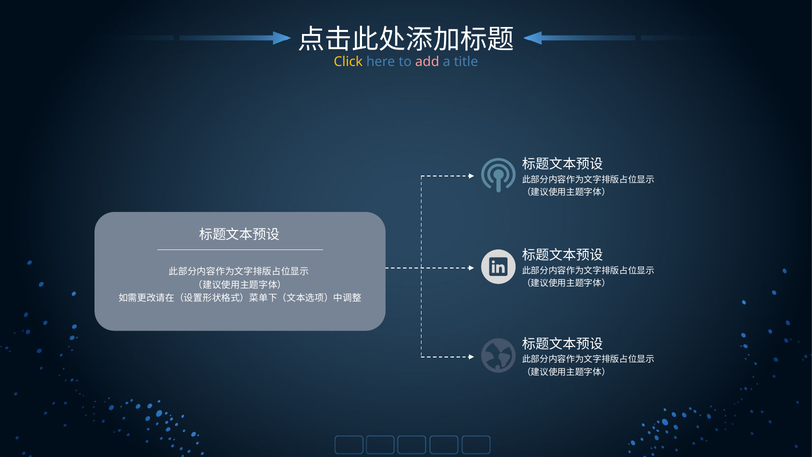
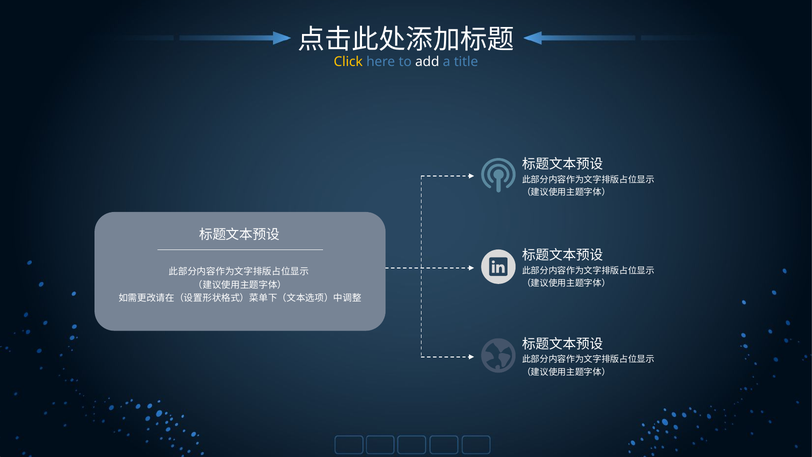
add colour: pink -> white (427, 62)
